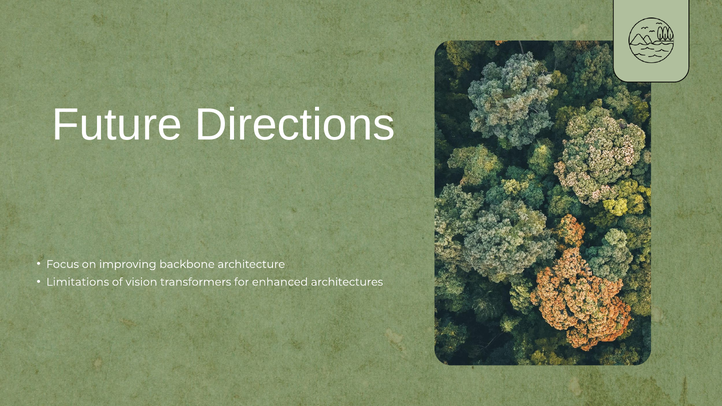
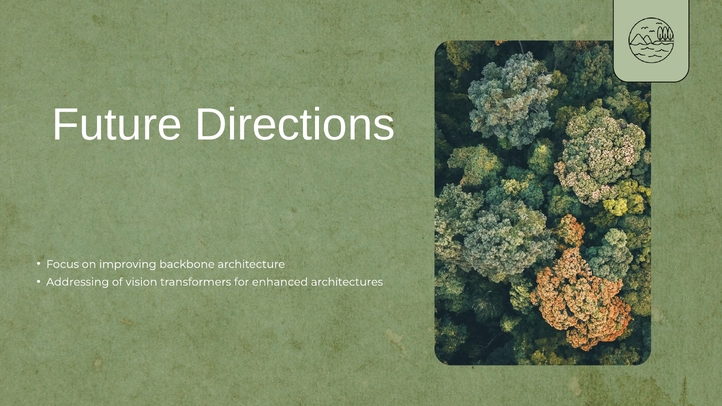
Limitations: Limitations -> Addressing (78, 282)
